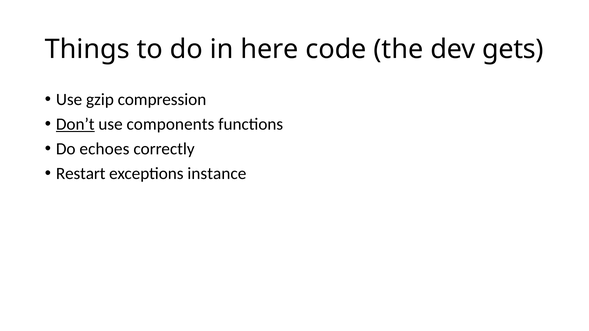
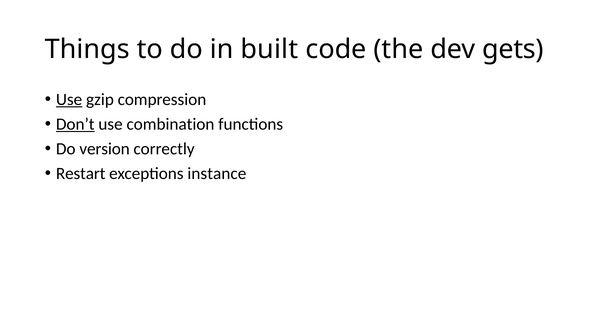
here: here -> built (269, 49)
Use underline: none -> present (69, 100)
components: components -> combination (170, 124)
echoes: echoes -> version (105, 149)
